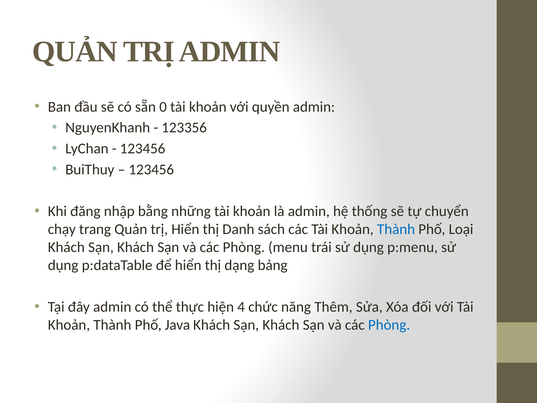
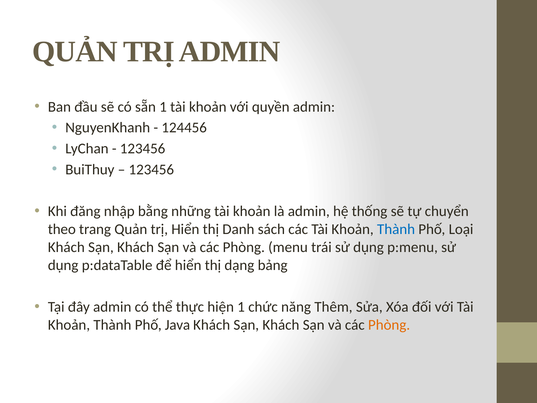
sẵn 0: 0 -> 1 (163, 107)
123356: 123356 -> 124456 (184, 128)
chạy: chạy -> theo (62, 229)
hiện 4: 4 -> 1 (241, 307)
Phòng colour: blue -> orange (389, 325)
